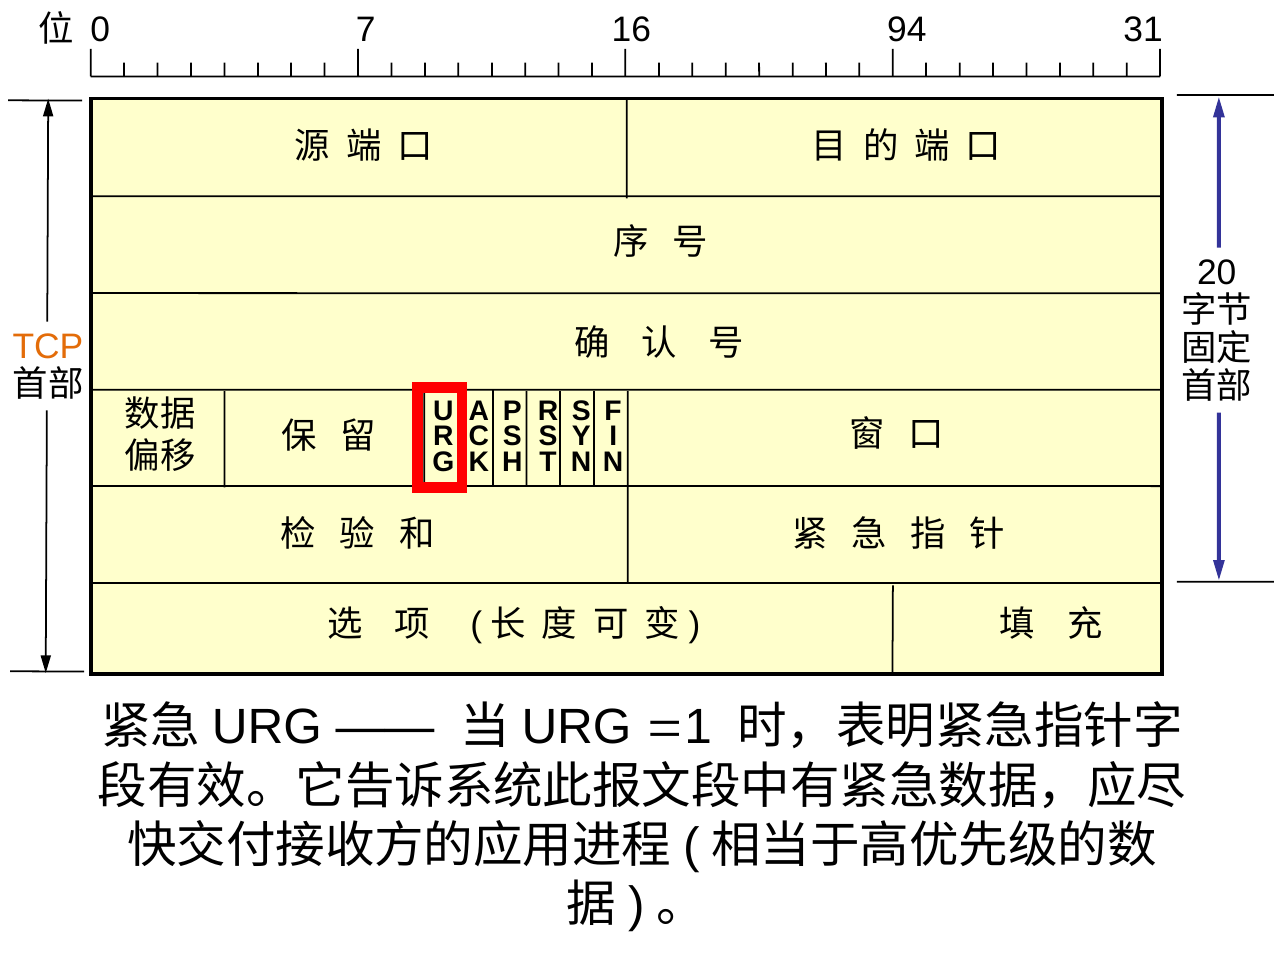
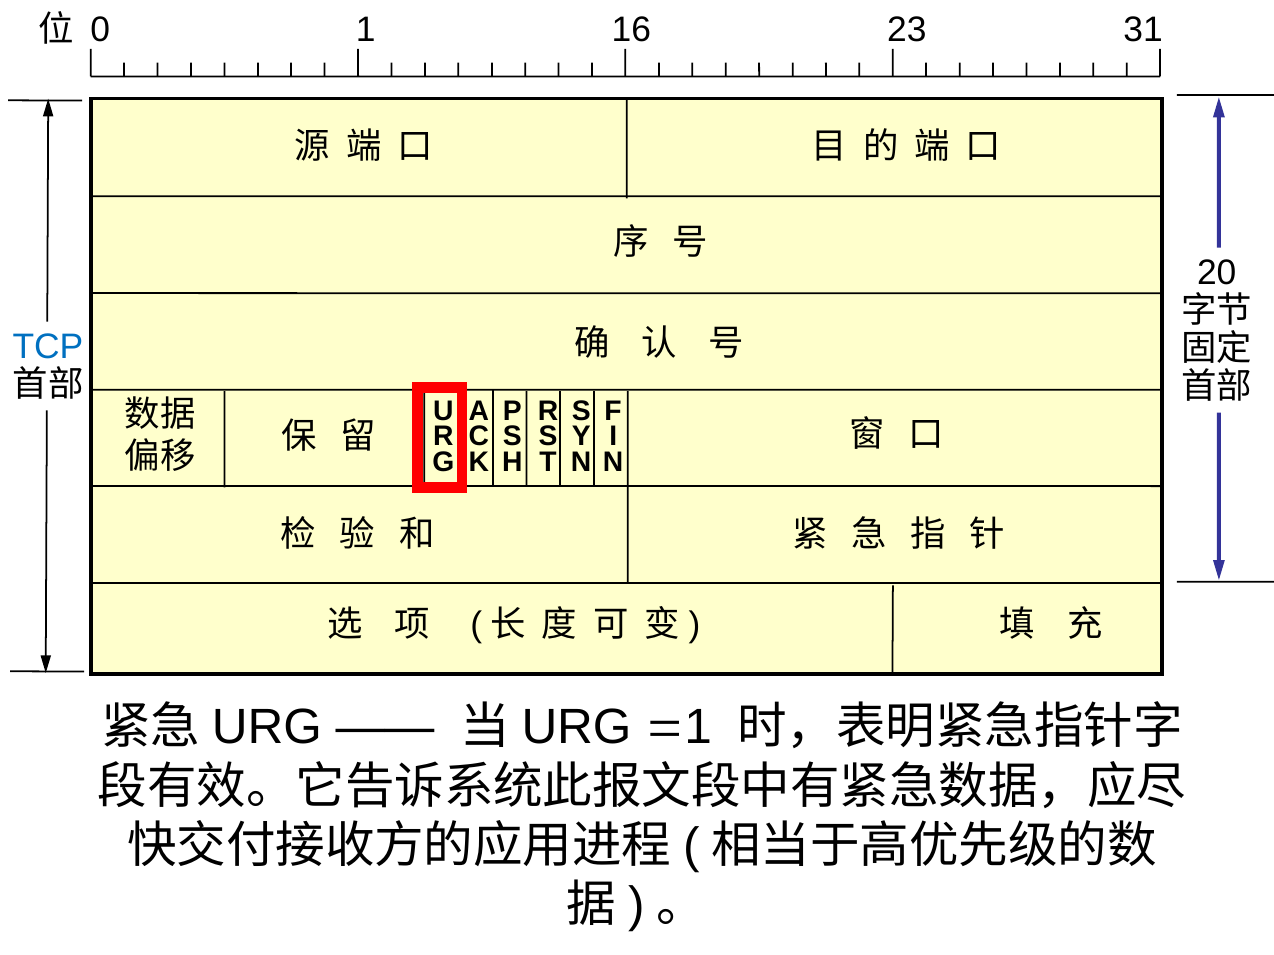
0 7: 7 -> 1 (366, 30)
94: 94 -> 23 (907, 30)
TCP colour: orange -> blue (48, 347)
